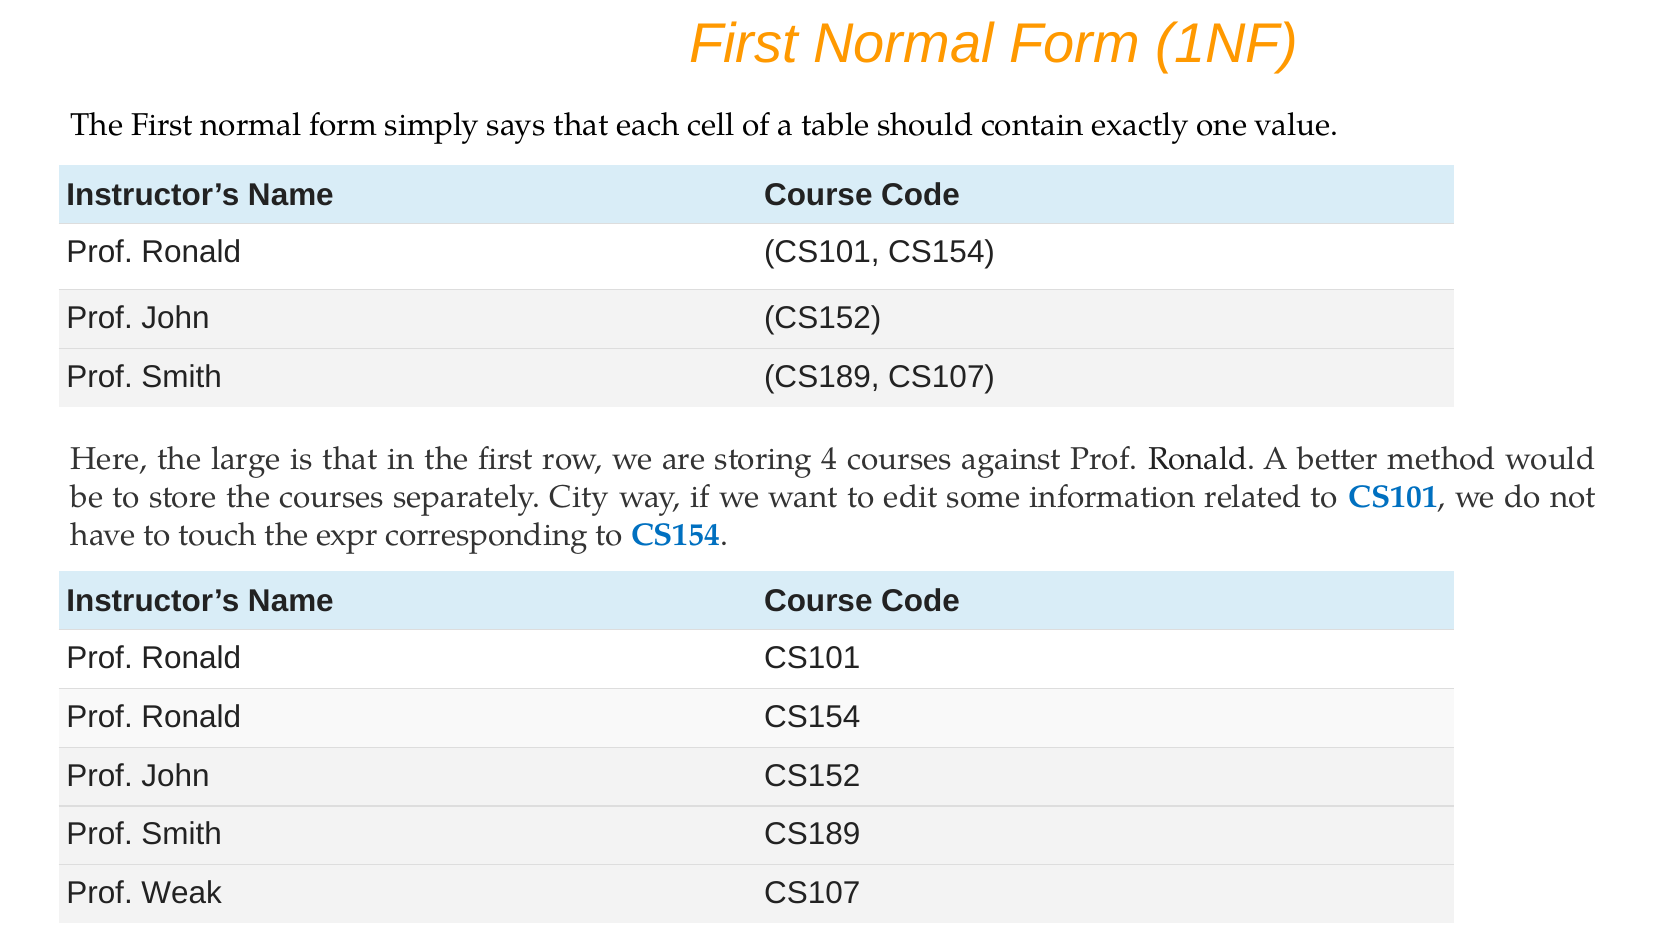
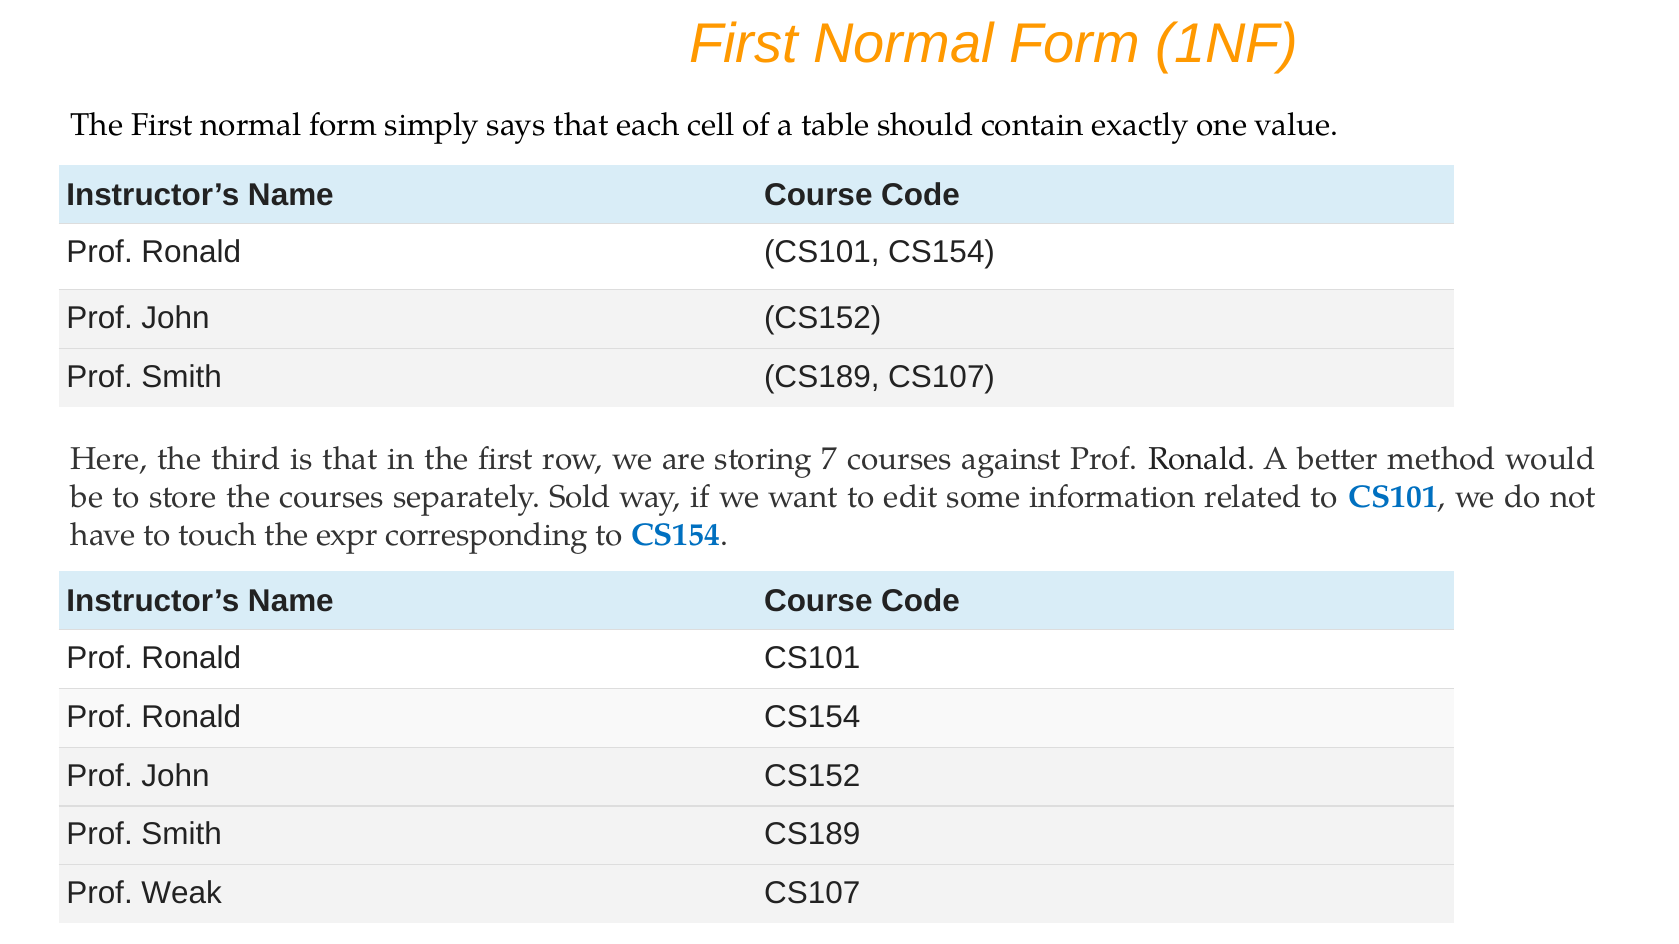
large: large -> third (246, 460)
4: 4 -> 7 (830, 460)
City: City -> Sold (580, 498)
